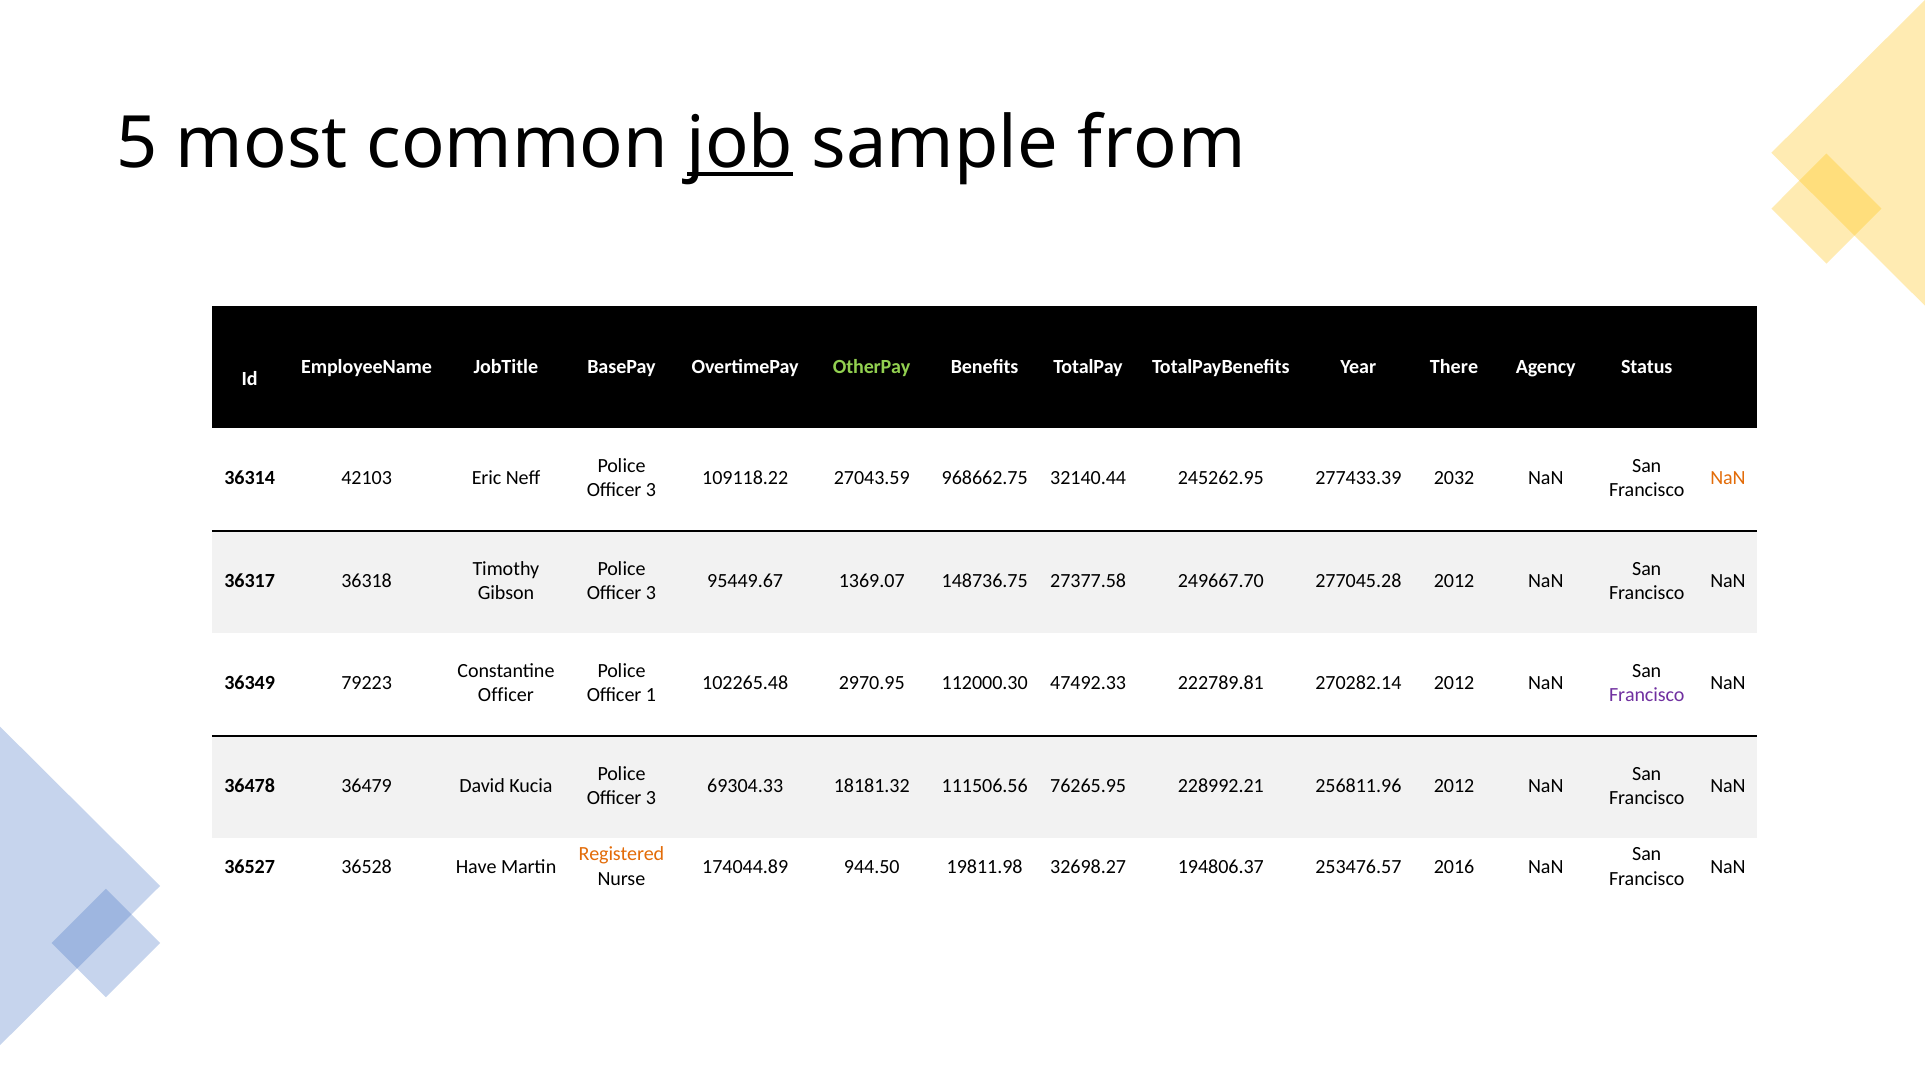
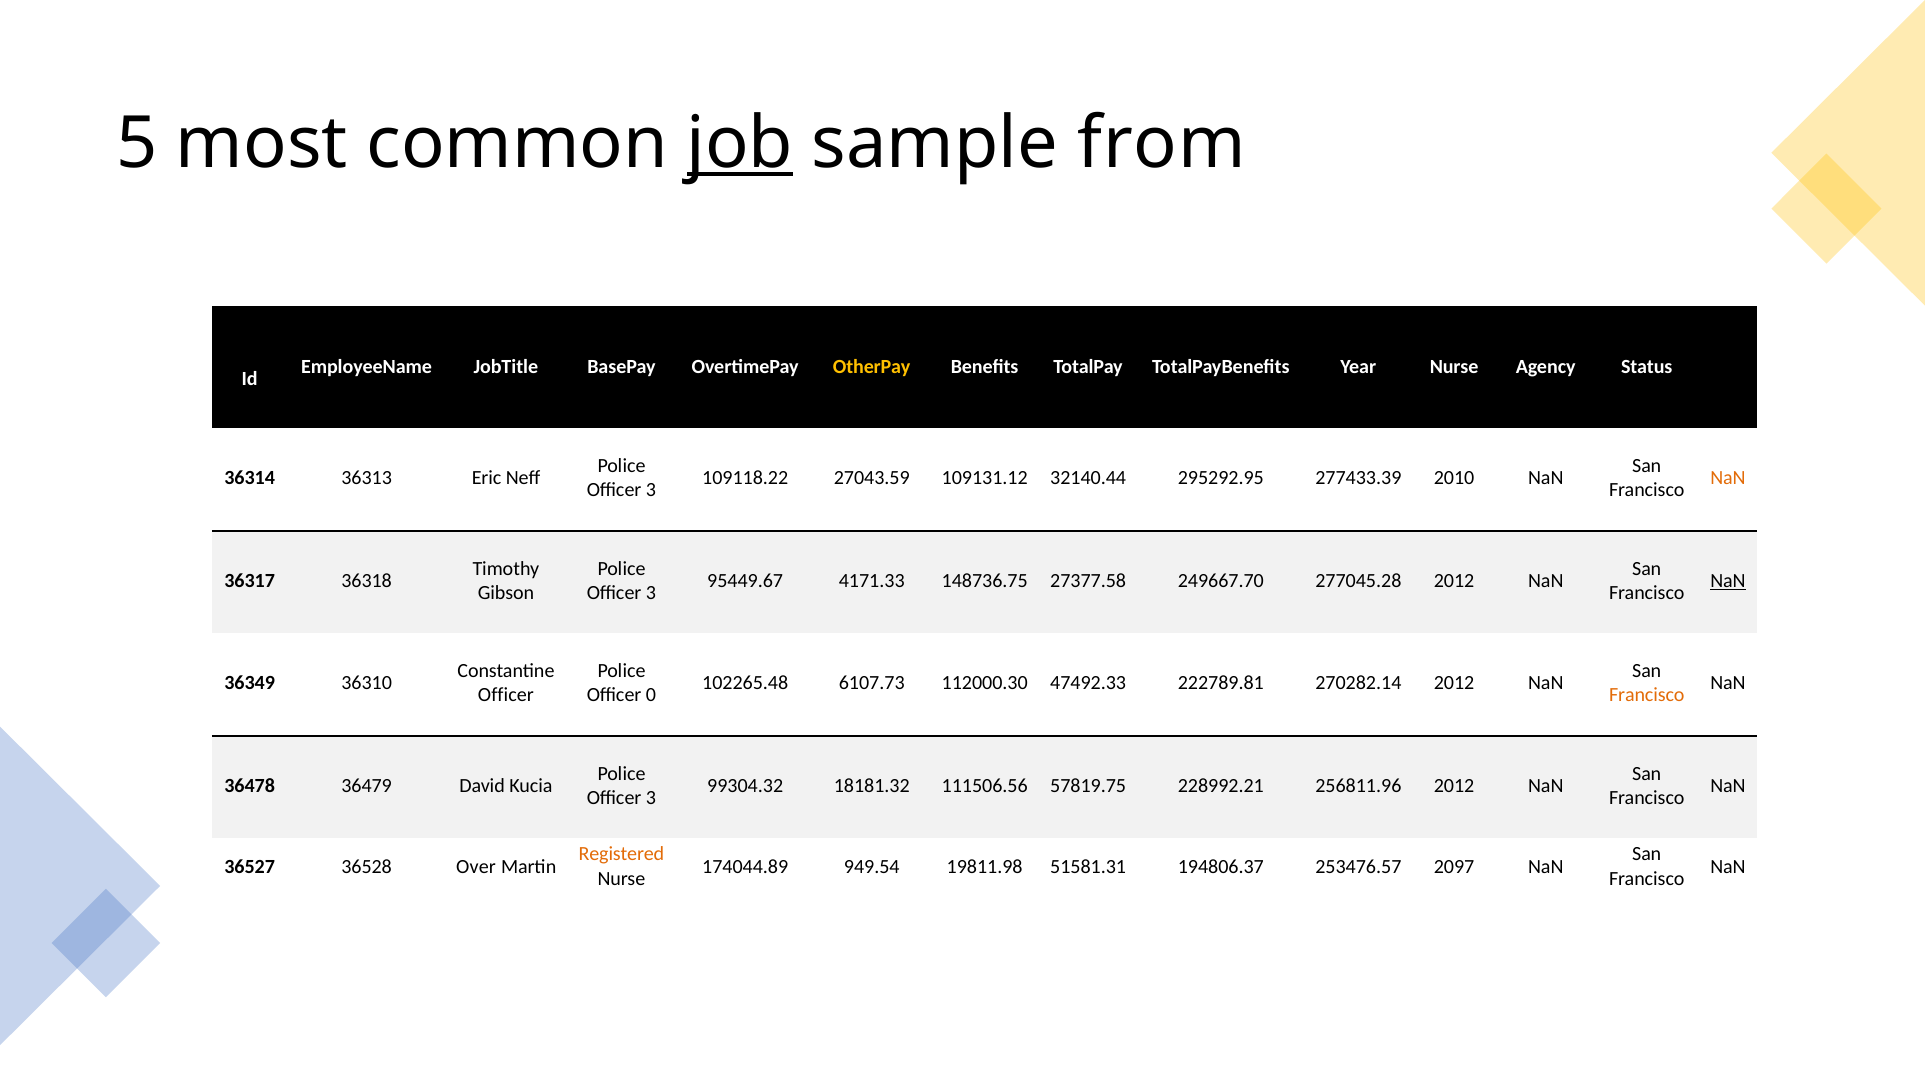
OtherPay colour: light green -> yellow (872, 367)
Year There: There -> Nurse (1454, 367)
42103: 42103 -> 36313 (367, 478)
968662.75: 968662.75 -> 109131.12 (985, 478)
245262.95: 245262.95 -> 295292.95 (1221, 478)
2032: 2032 -> 2010 (1454, 478)
1369.07: 1369.07 -> 4171.33 (872, 581)
NaN underline: none -> present (1728, 581)
79223: 79223 -> 36310 (367, 683)
2970.95: 2970.95 -> 6107.73 (872, 683)
1: 1 -> 0 (651, 695)
Francisco colour: purple -> orange (1647, 695)
69304.33: 69304.33 -> 99304.32 (745, 786)
76265.95: 76265.95 -> 57819.75 (1088, 786)
Have: Have -> Over (476, 866)
944.50: 944.50 -> 949.54 (872, 866)
32698.27: 32698.27 -> 51581.31 (1088, 866)
2016: 2016 -> 2097 (1454, 866)
